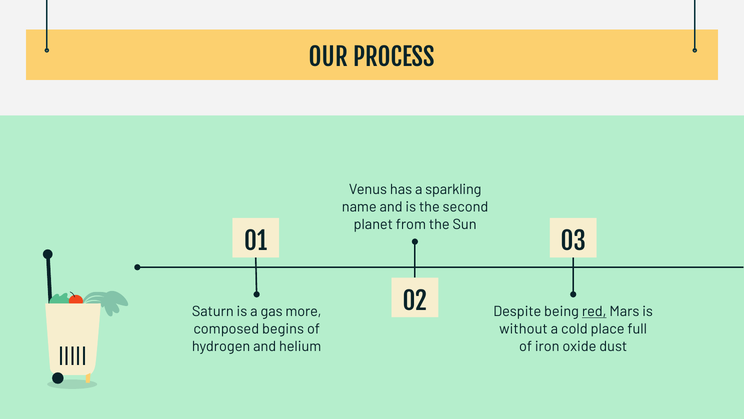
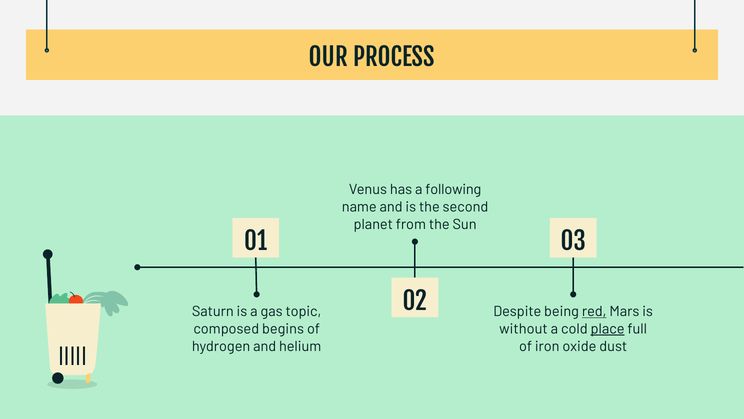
sparkling: sparkling -> following (453, 189)
more: more -> topic (303, 311)
place underline: none -> present (608, 329)
